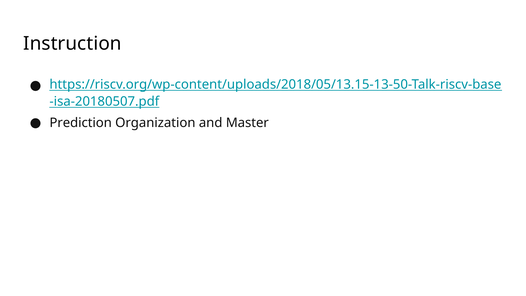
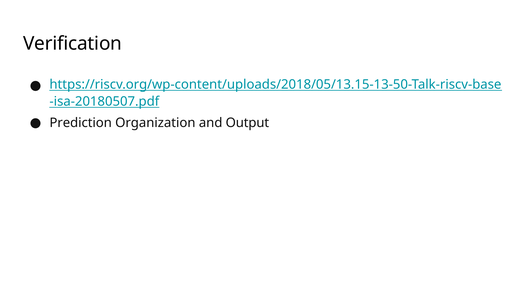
Instruction: Instruction -> Verification (73, 44)
Master: Master -> Output (247, 123)
